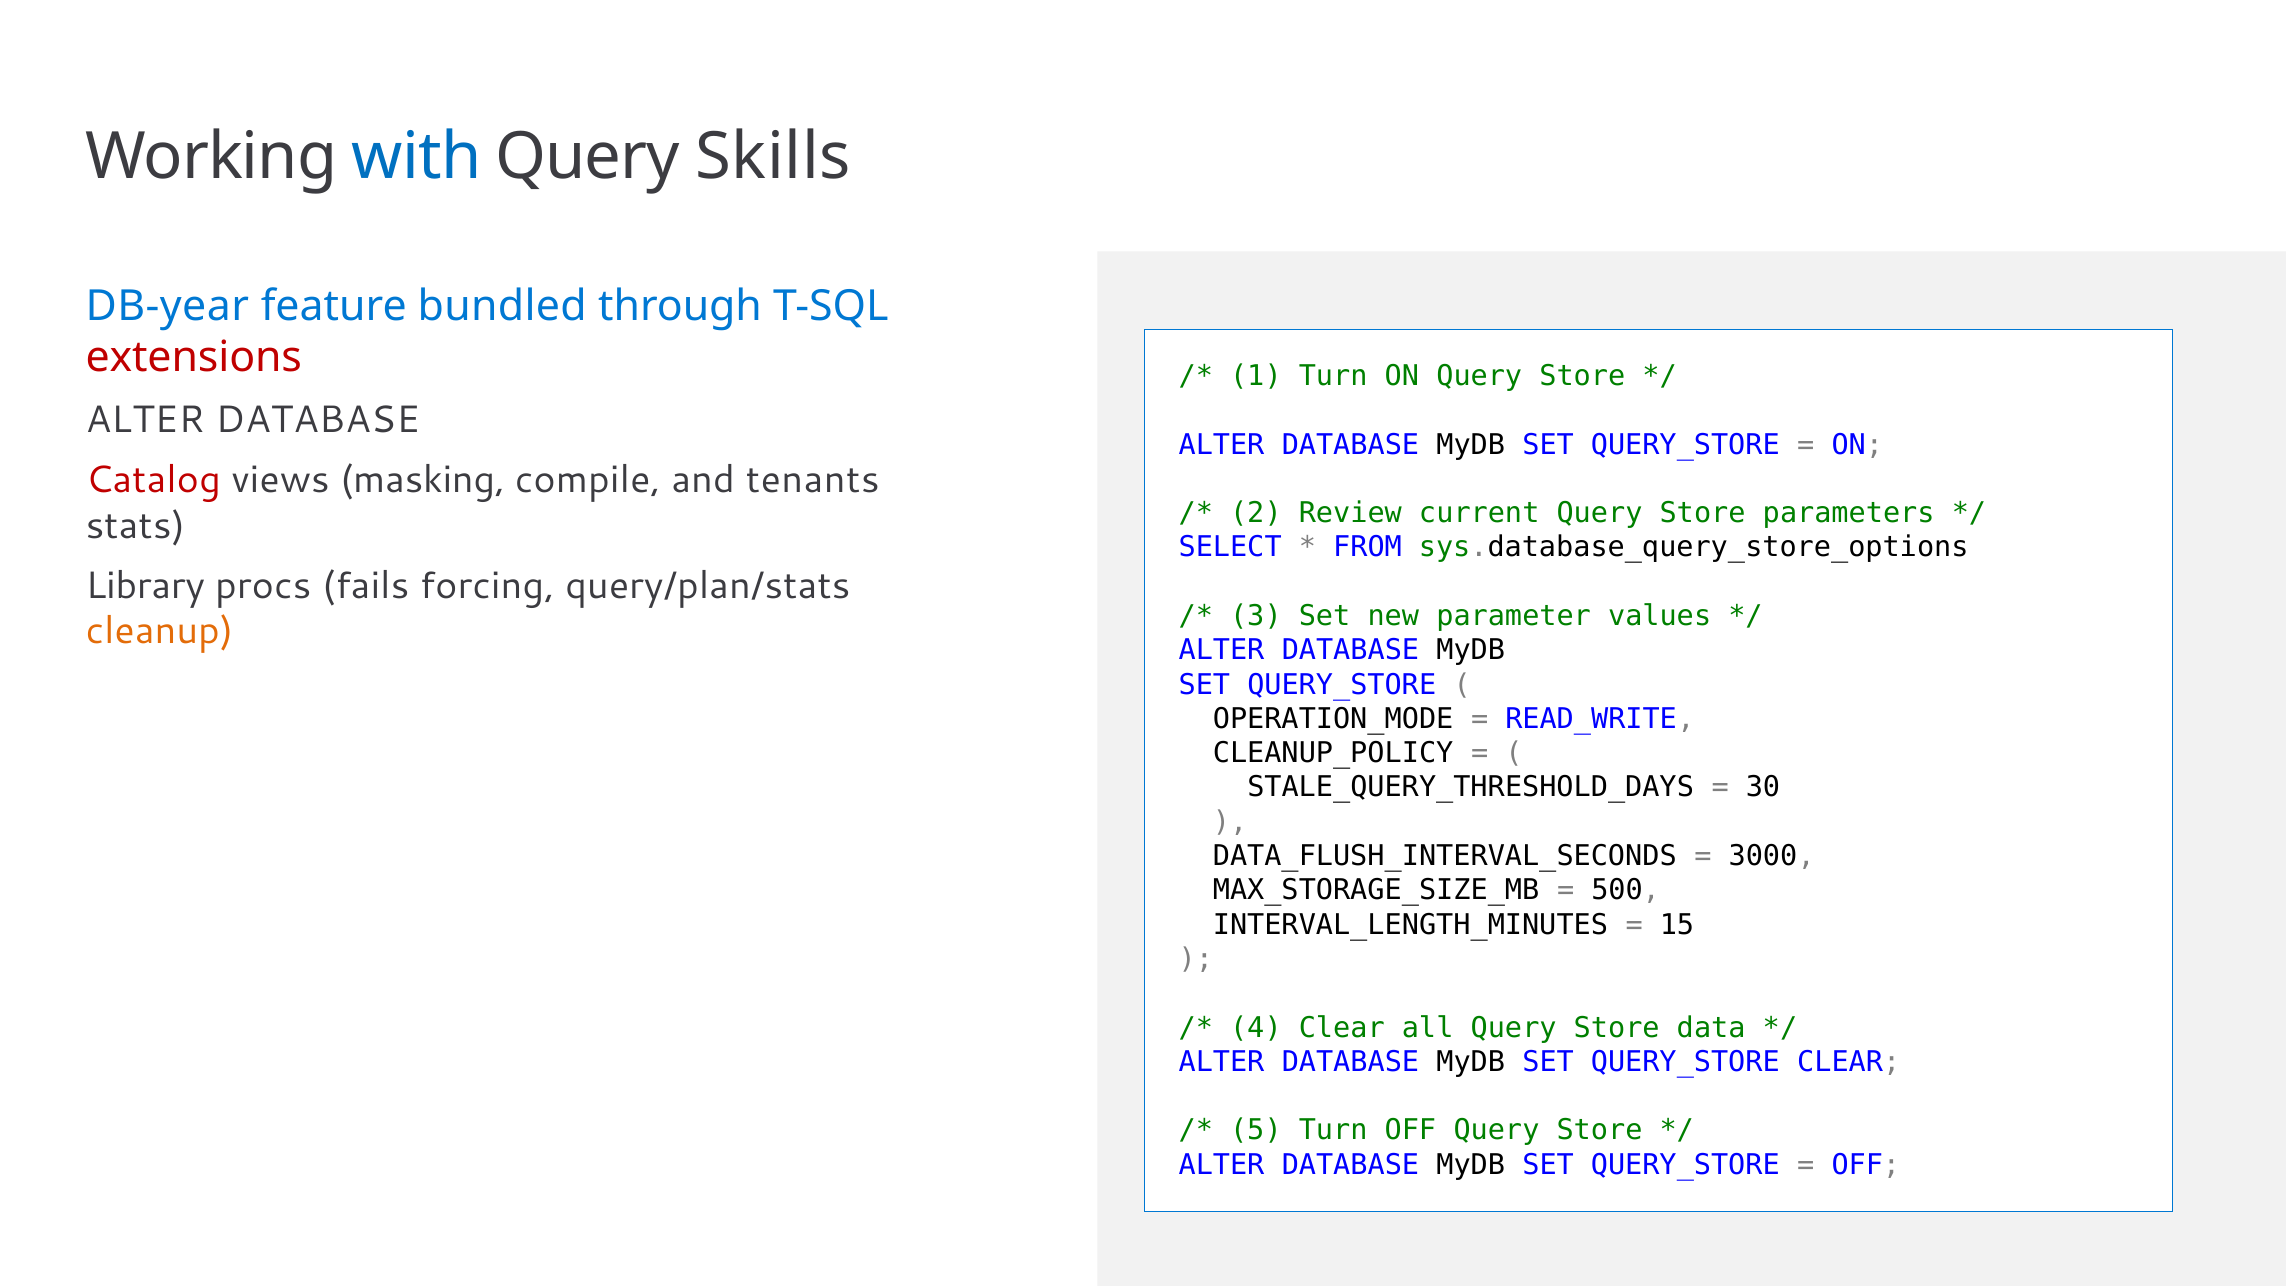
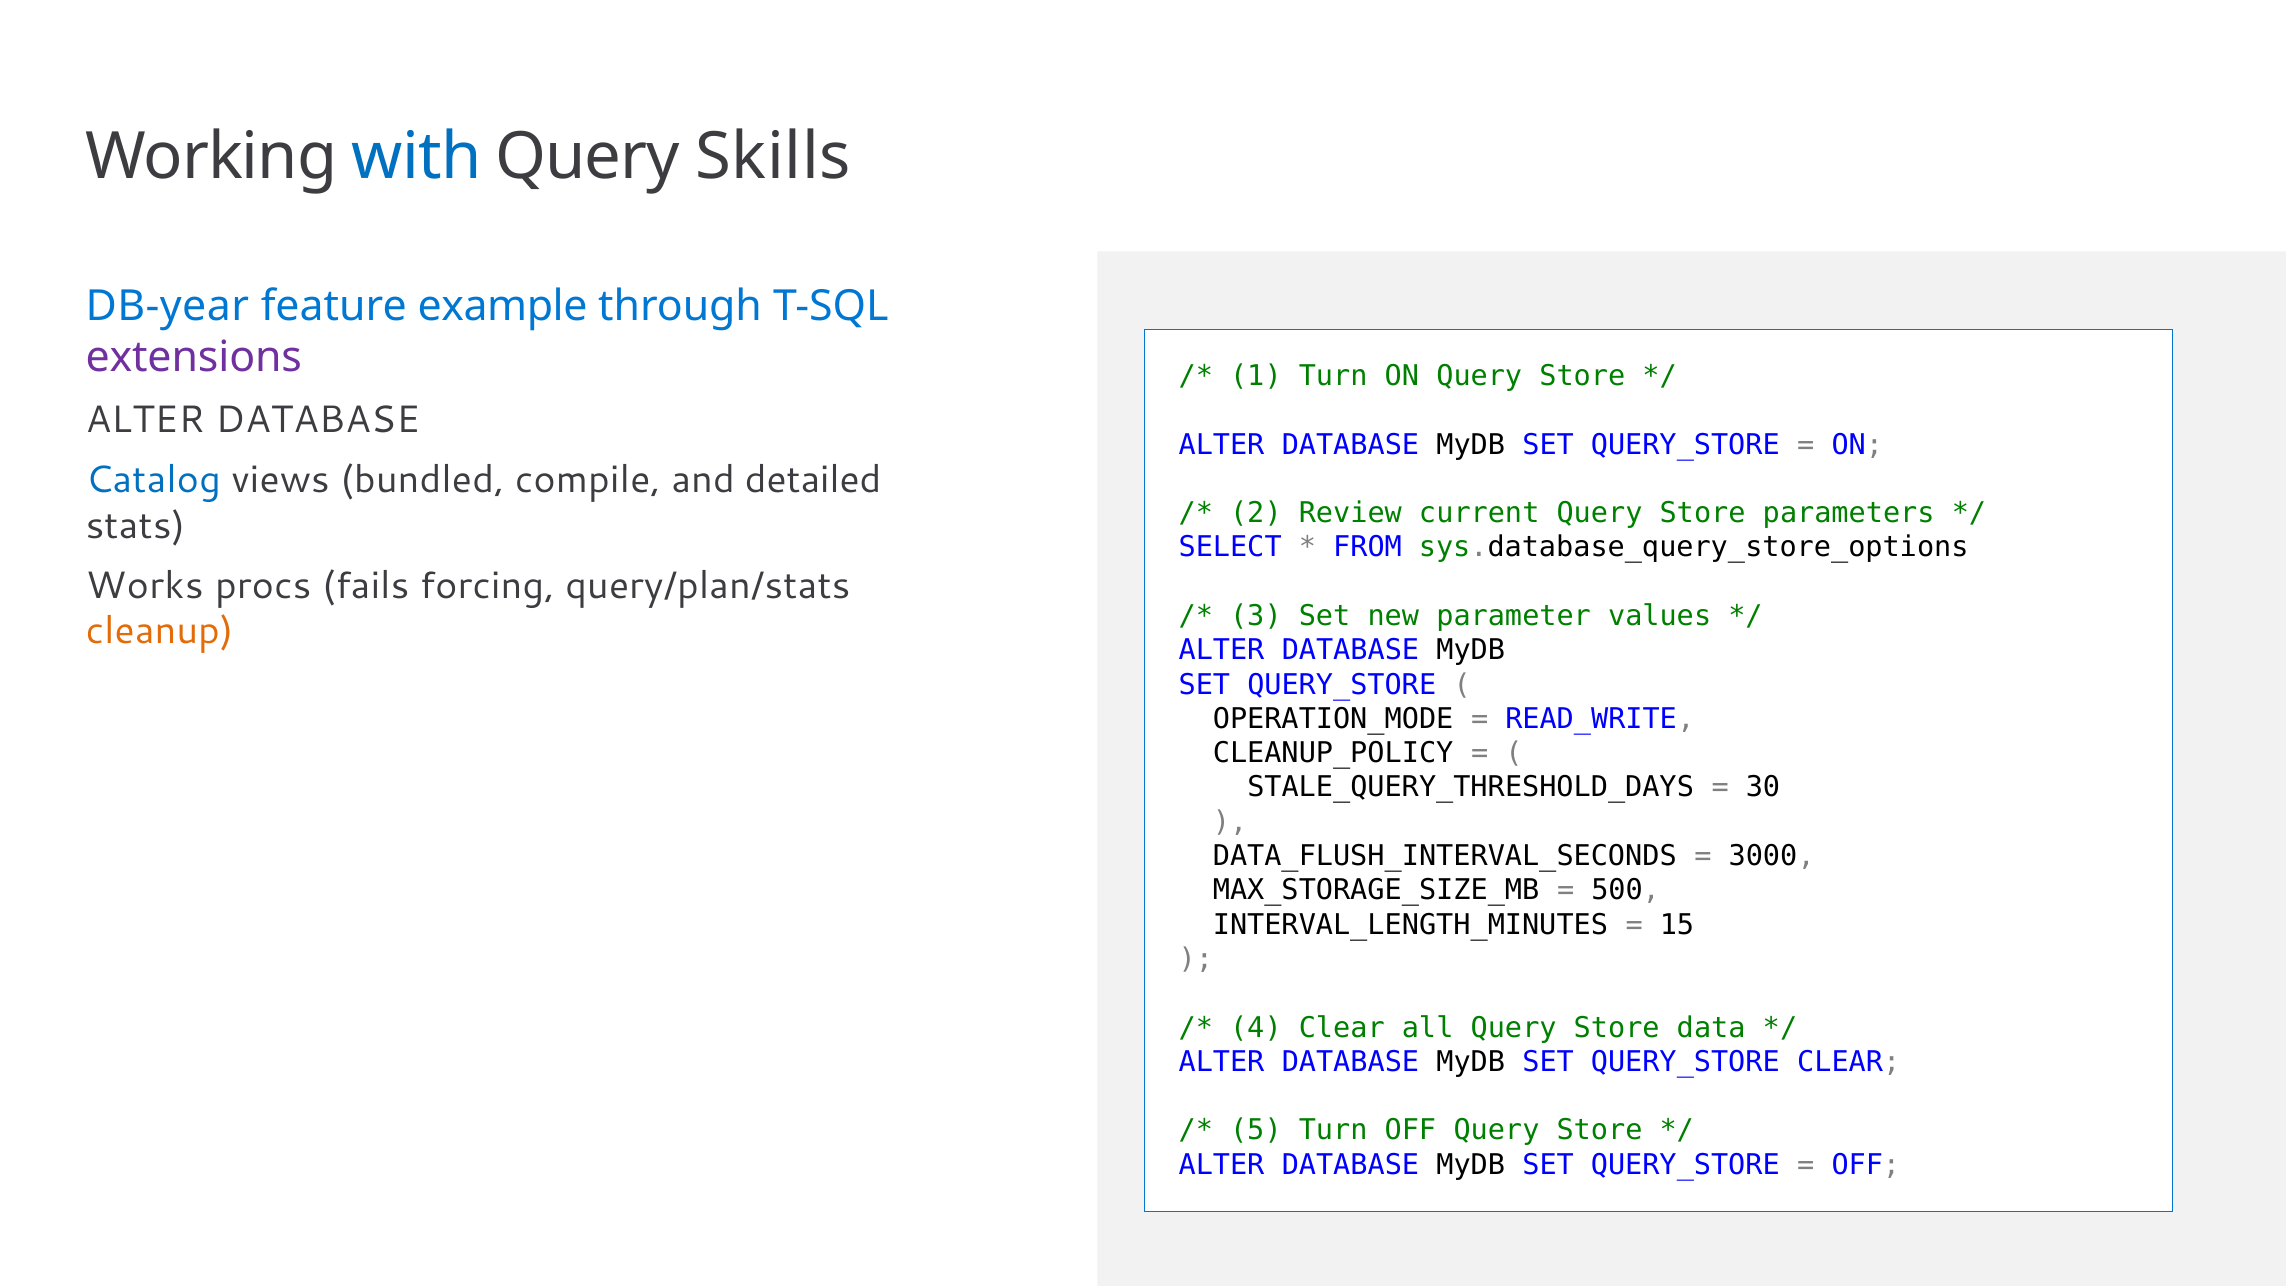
bundled: bundled -> example (503, 306)
extensions colour: red -> purple (194, 357)
Catalog colour: red -> blue (153, 480)
masking: masking -> bundled (422, 480)
tenants: tenants -> detailed (813, 480)
Library: Library -> Works (145, 586)
